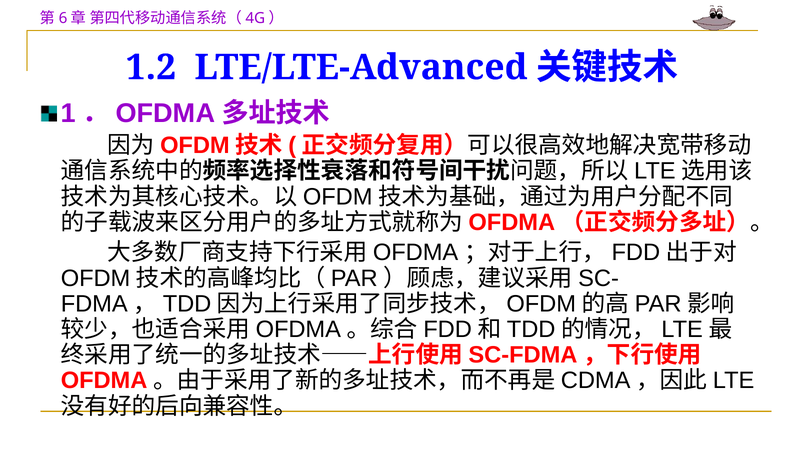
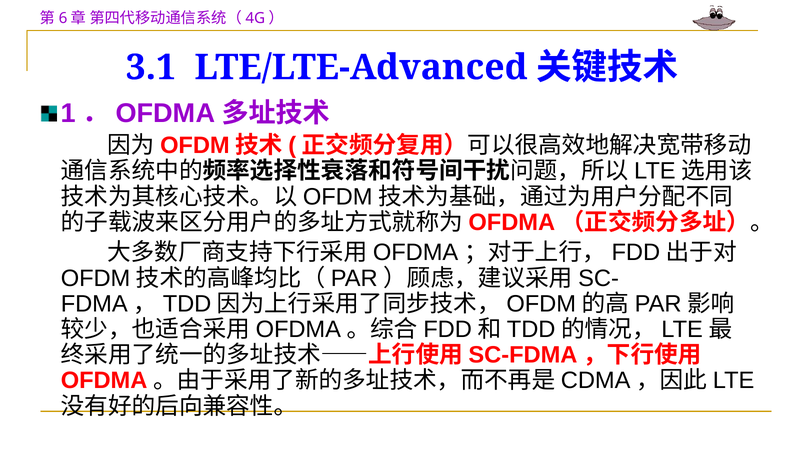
1.2: 1.2 -> 3.1 (151, 67)
